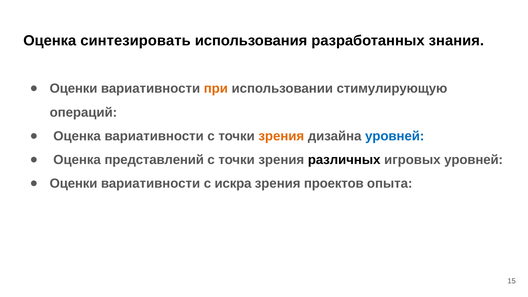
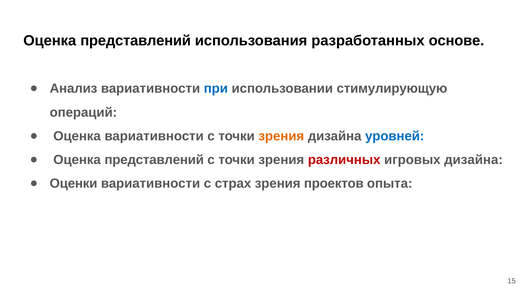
синтезировать: синтезировать -> представлений (136, 41)
знания: знания -> основе (456, 41)
Оценки: Оценки -> Анализ (73, 89)
при colour: orange -> blue (216, 89)
различных colour: black -> red (344, 160)
игровых уровней: уровней -> дизайна (474, 160)
искра: искра -> страх (233, 184)
